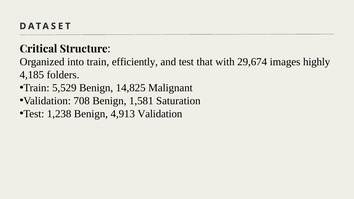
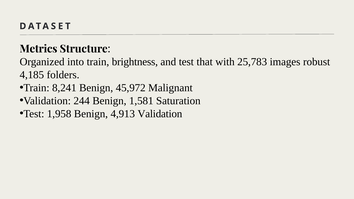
Critical: Critical -> Metrics (39, 49)
efficiently: efficiently -> brightness (135, 62)
29,674: 29,674 -> 25,783 (252, 62)
highly: highly -> robust (317, 62)
5,529: 5,529 -> 8,241 (64, 88)
14,825: 14,825 -> 45,972 (131, 88)
708: 708 -> 244 (82, 101)
1,238: 1,238 -> 1,958 (59, 114)
